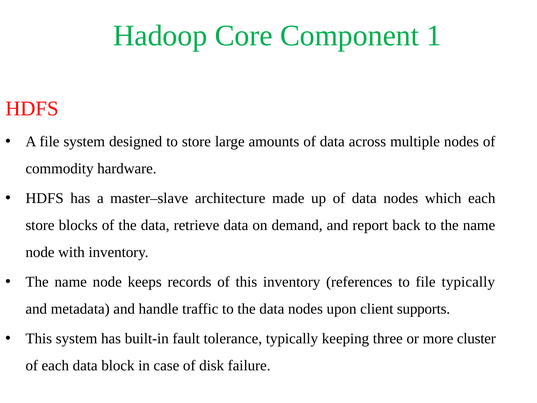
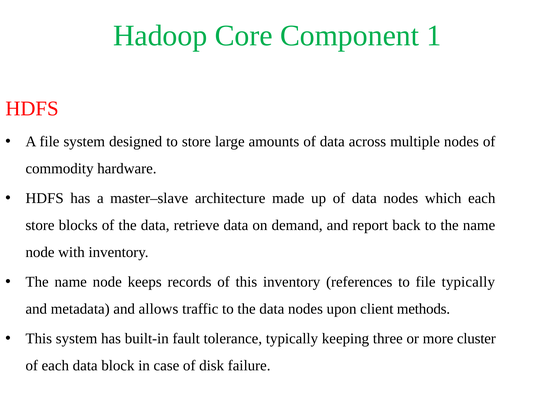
handle: handle -> allows (158, 309)
supports: supports -> methods (424, 309)
